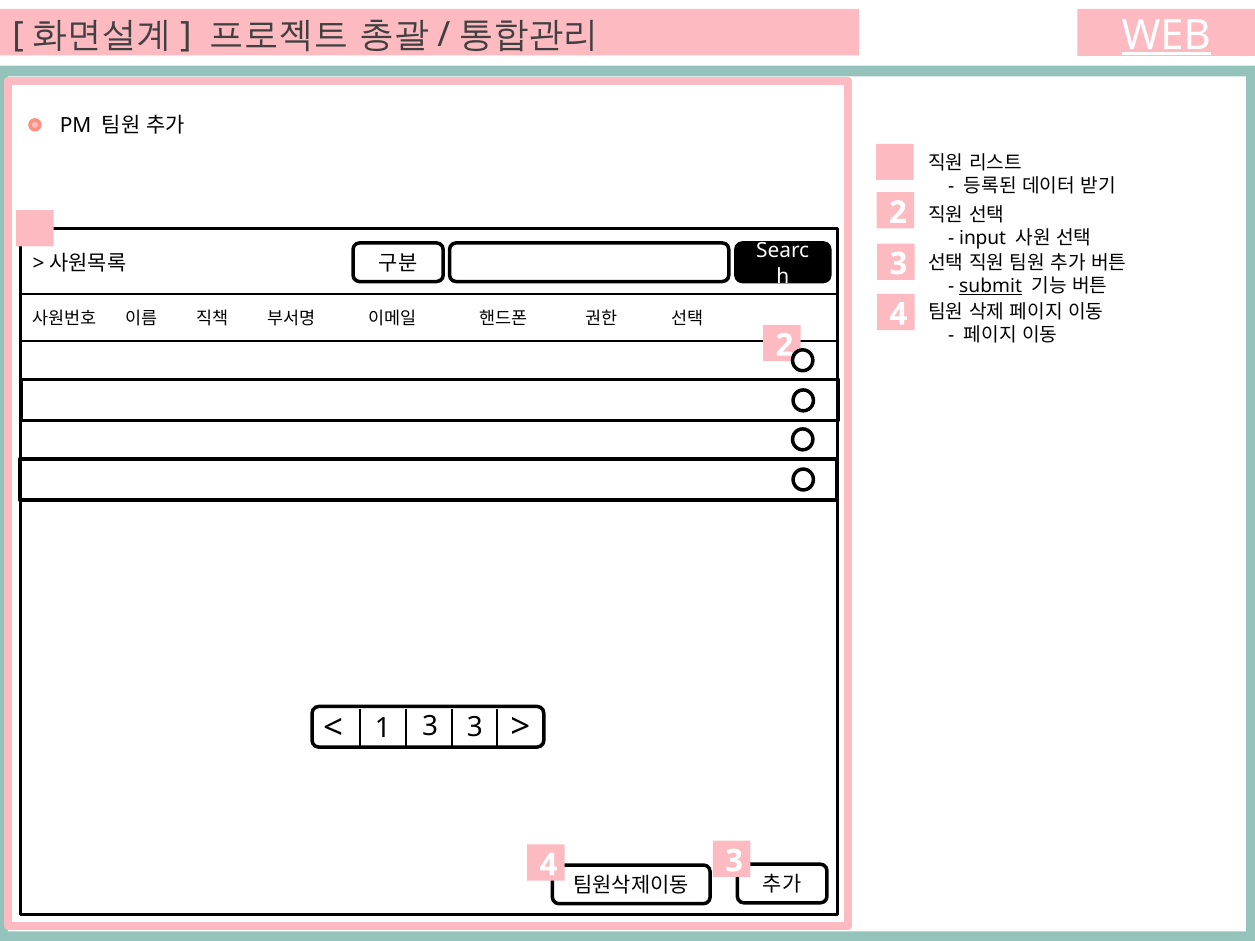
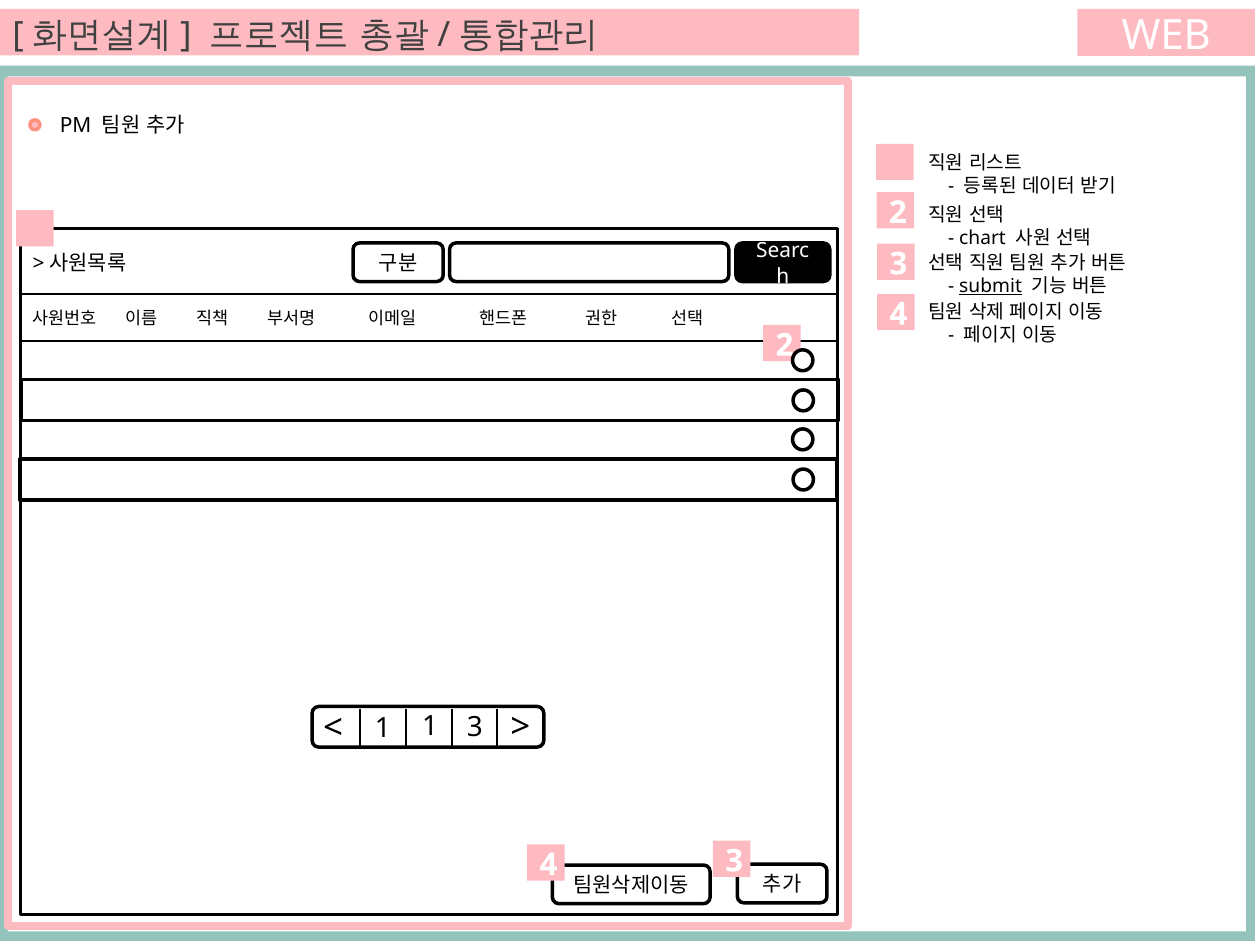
WEB underline: present -> none (1166, 35)
input: input -> chart (983, 239)
1 3: 3 -> 1 (430, 727)
